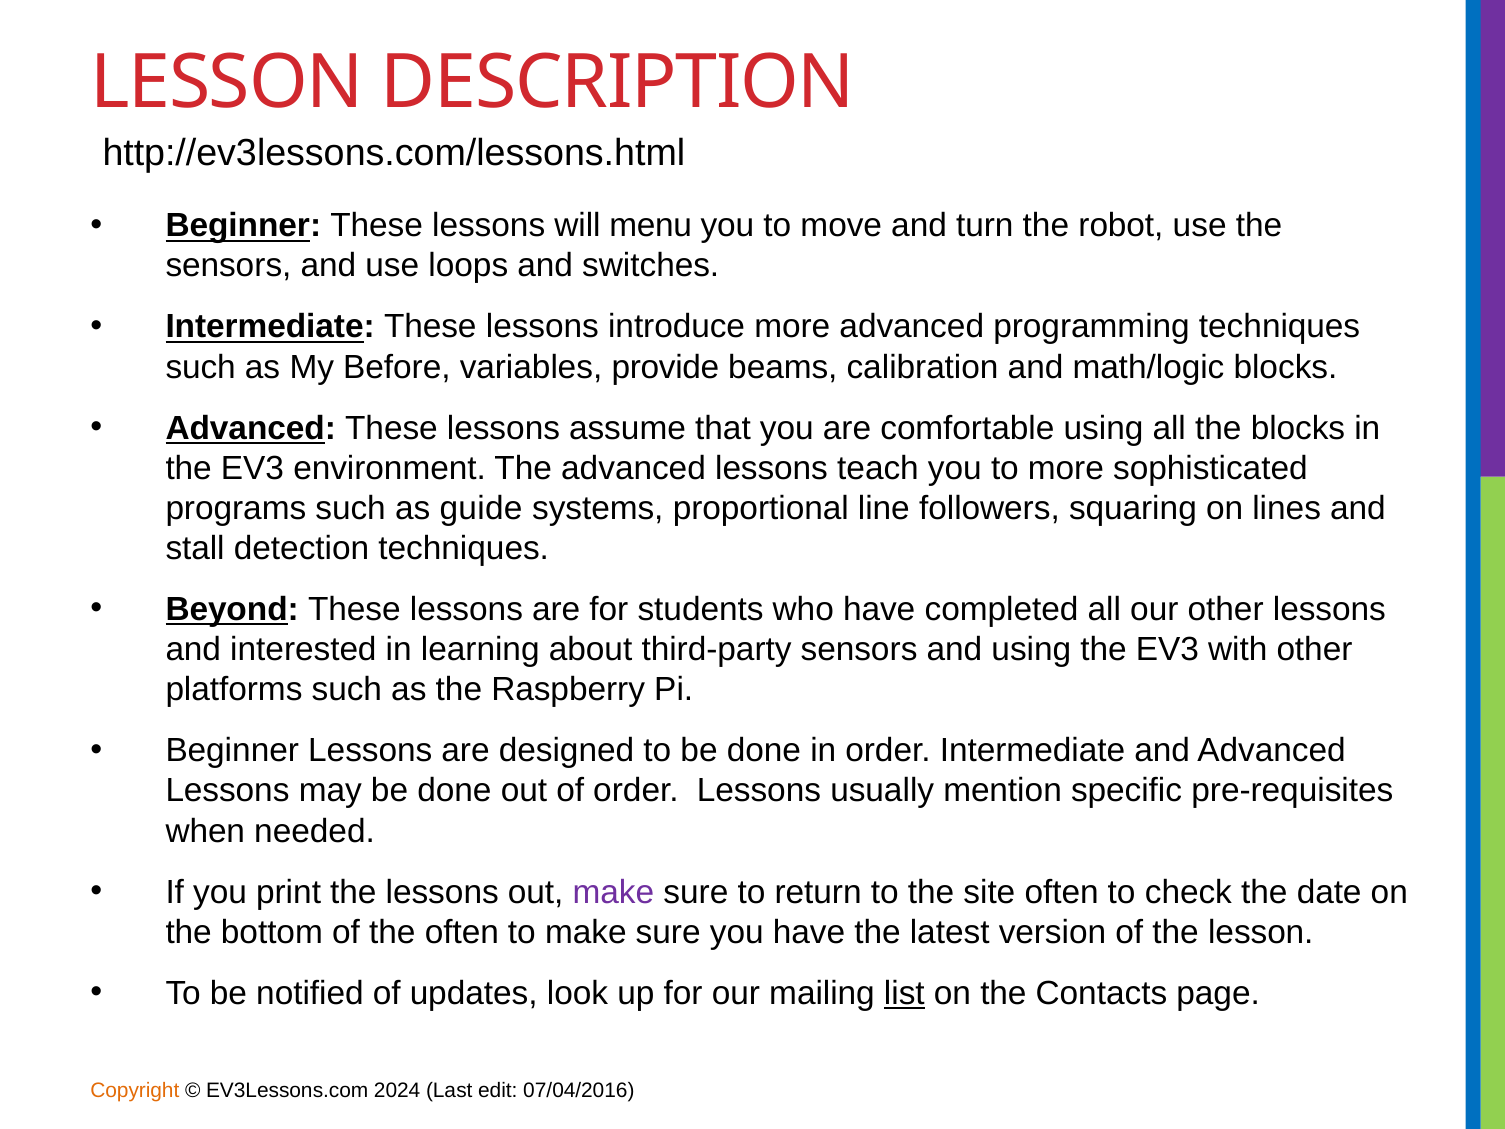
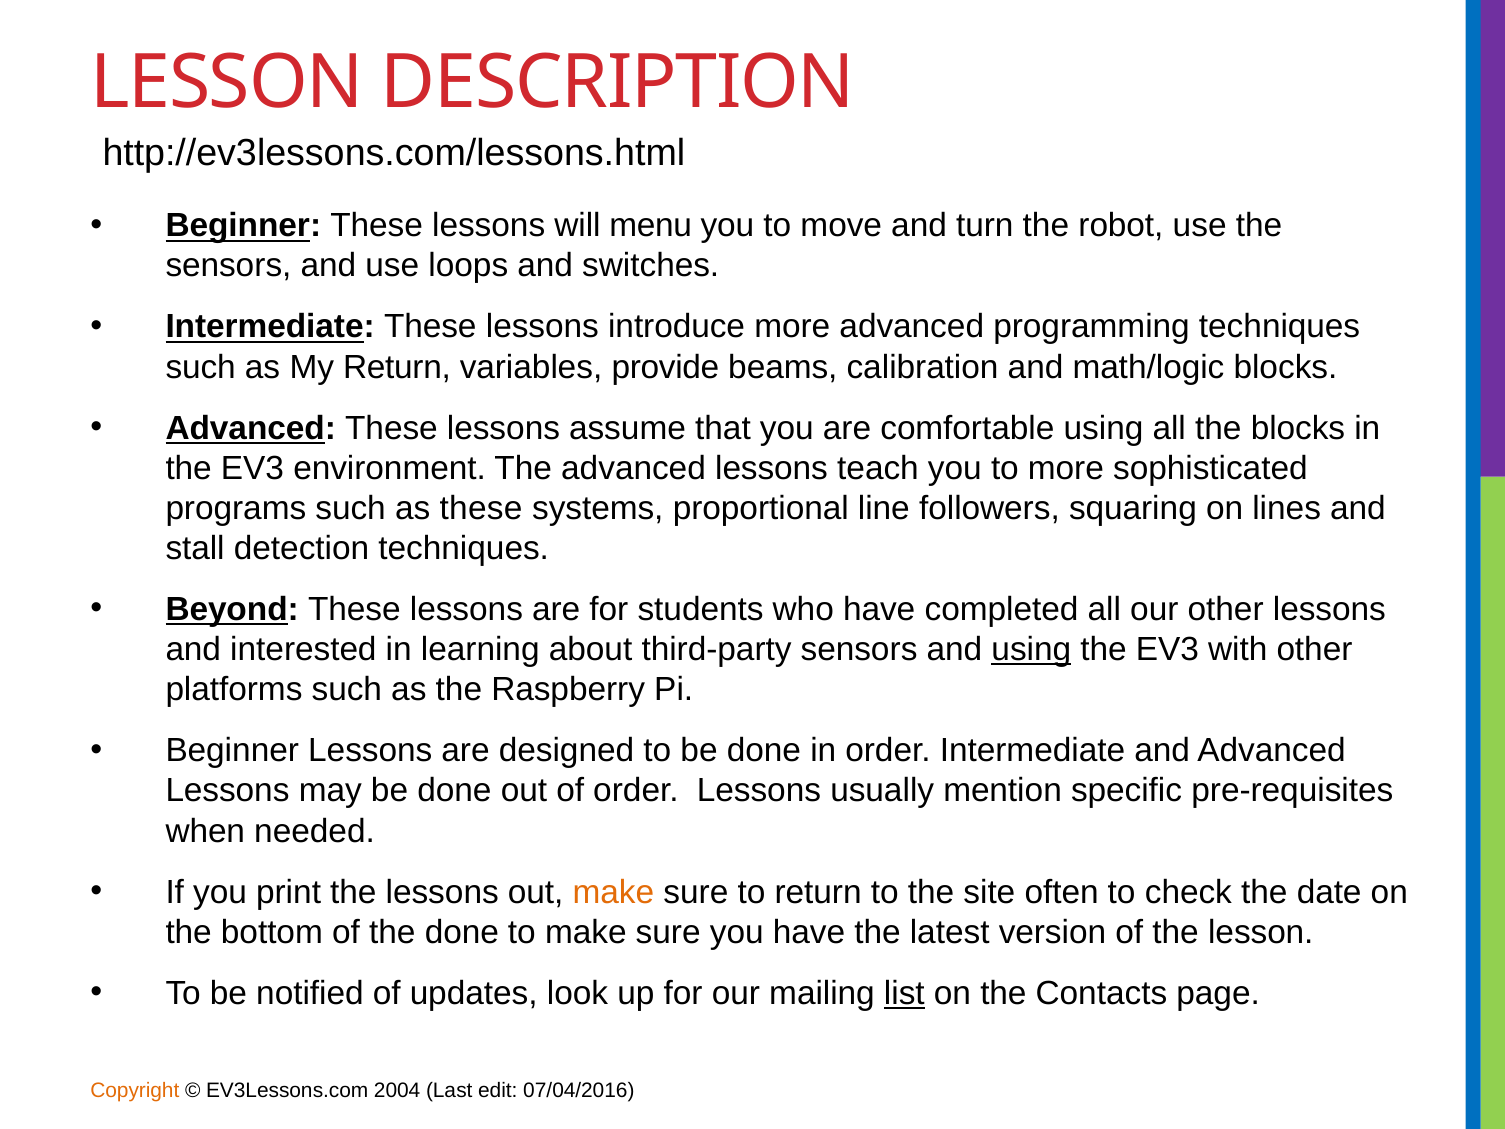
My Before: Before -> Return (397, 367)
as guide: guide -> these (481, 508)
using underline: none -> present (1031, 650)
make colour: purple -> orange (613, 892)
the often: often -> done (462, 932)
2024: 2024 -> 2004 (397, 1090)
